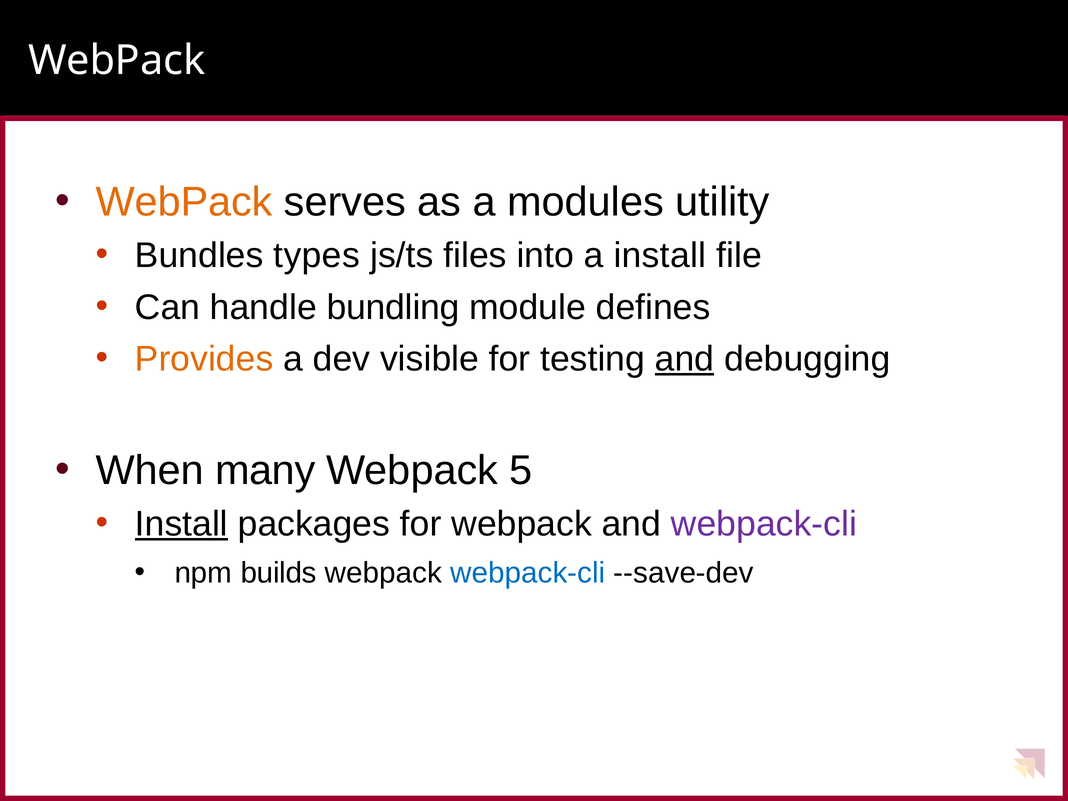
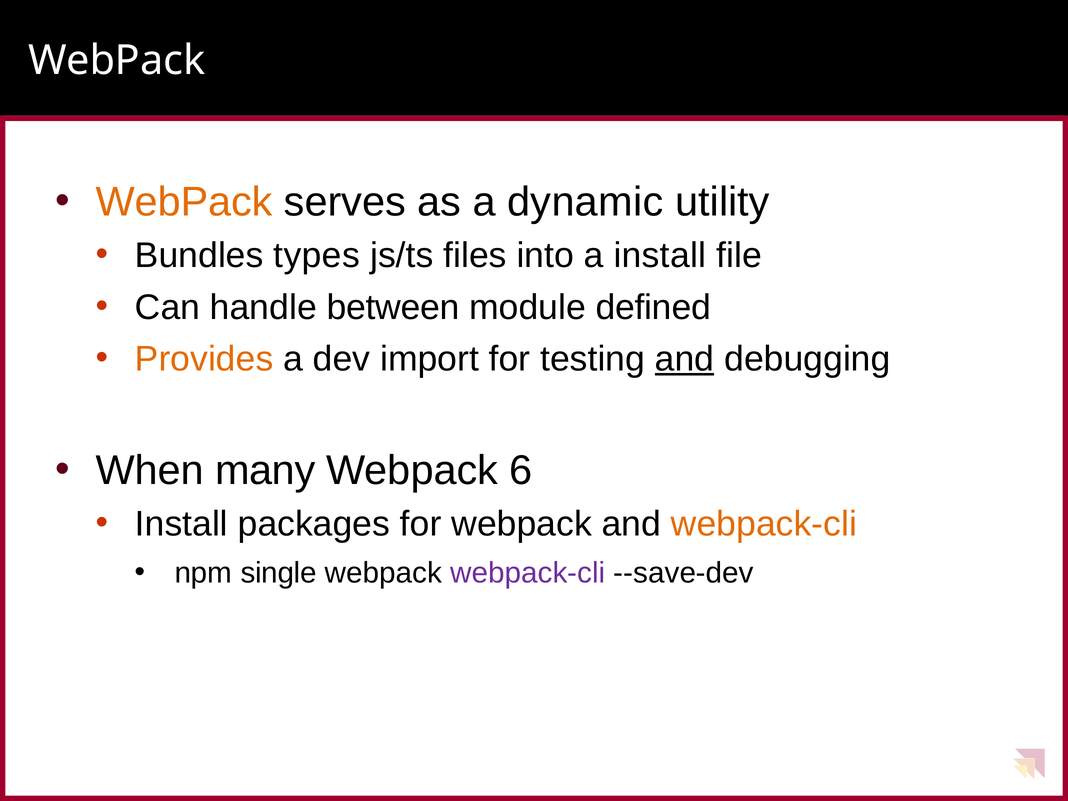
modules: modules -> dynamic (585, 202)
bundling: bundling -> between (393, 307)
defines: defines -> defined (653, 307)
visible: visible -> import (430, 359)
5: 5 -> 6 (521, 471)
Install underline: present -> none (181, 524)
webpack-cli colour: purple -> orange (764, 524)
builds: builds -> single (279, 573)
webpack-cli colour: blue -> purple (528, 573)
